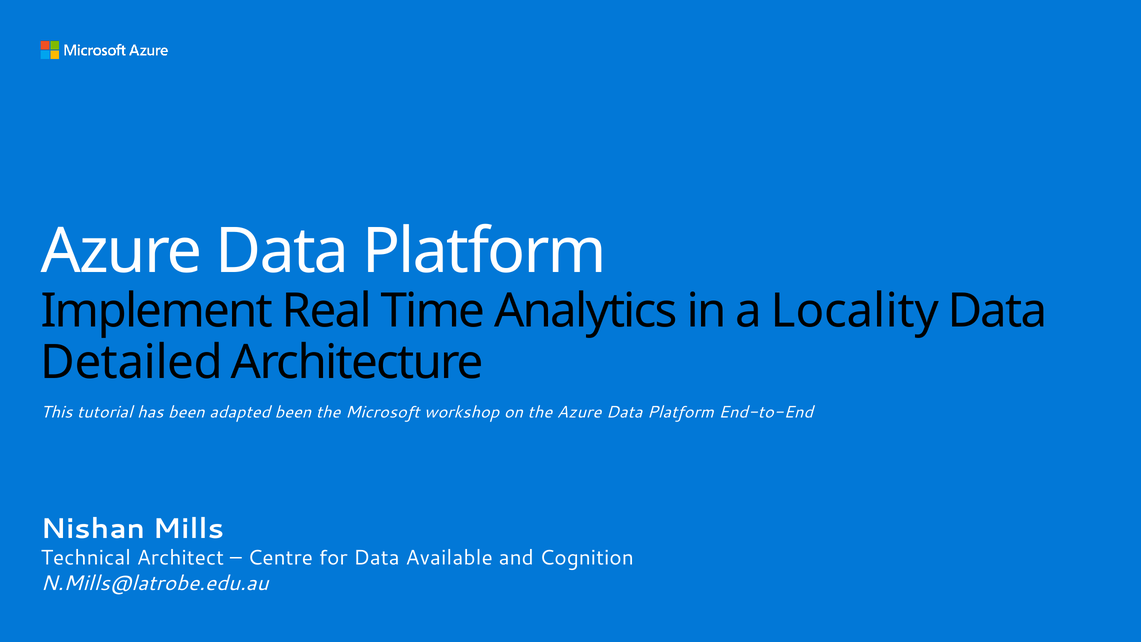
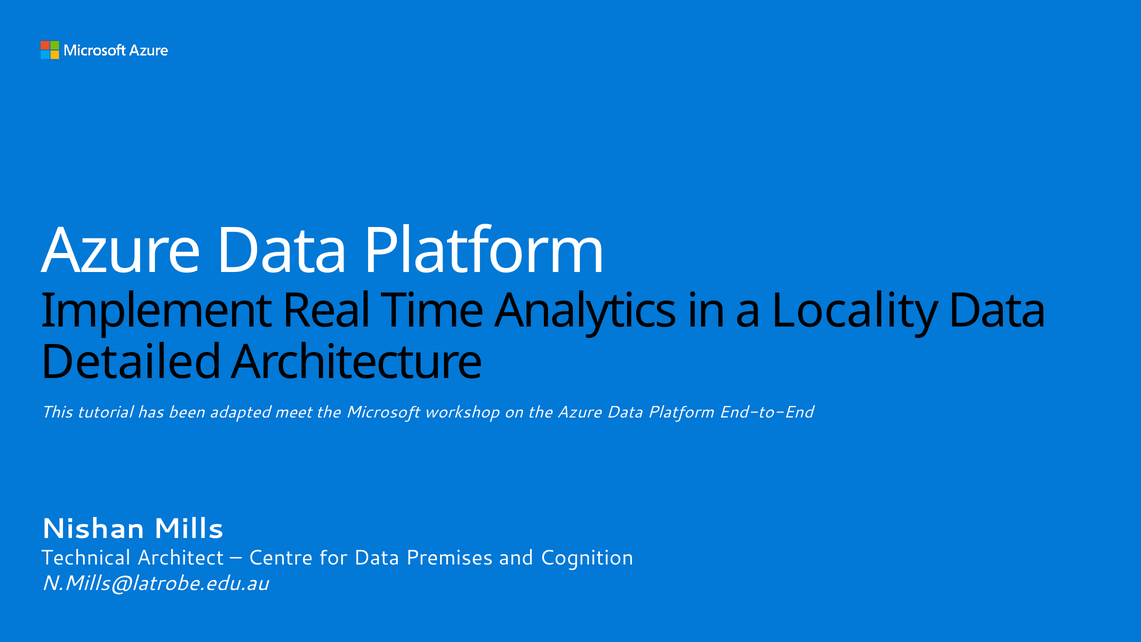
adapted been: been -> meet (293, 412)
Available: Available -> Premises (449, 558)
